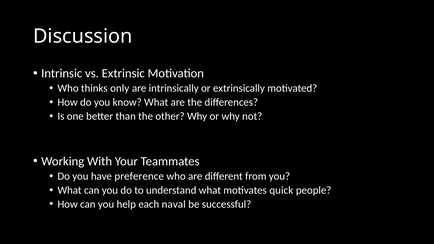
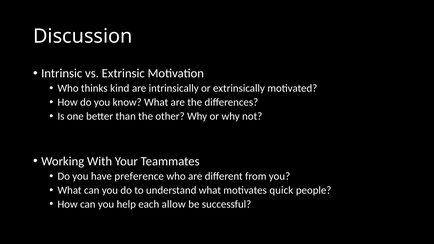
only: only -> kind (120, 88)
naval: naval -> allow (174, 204)
